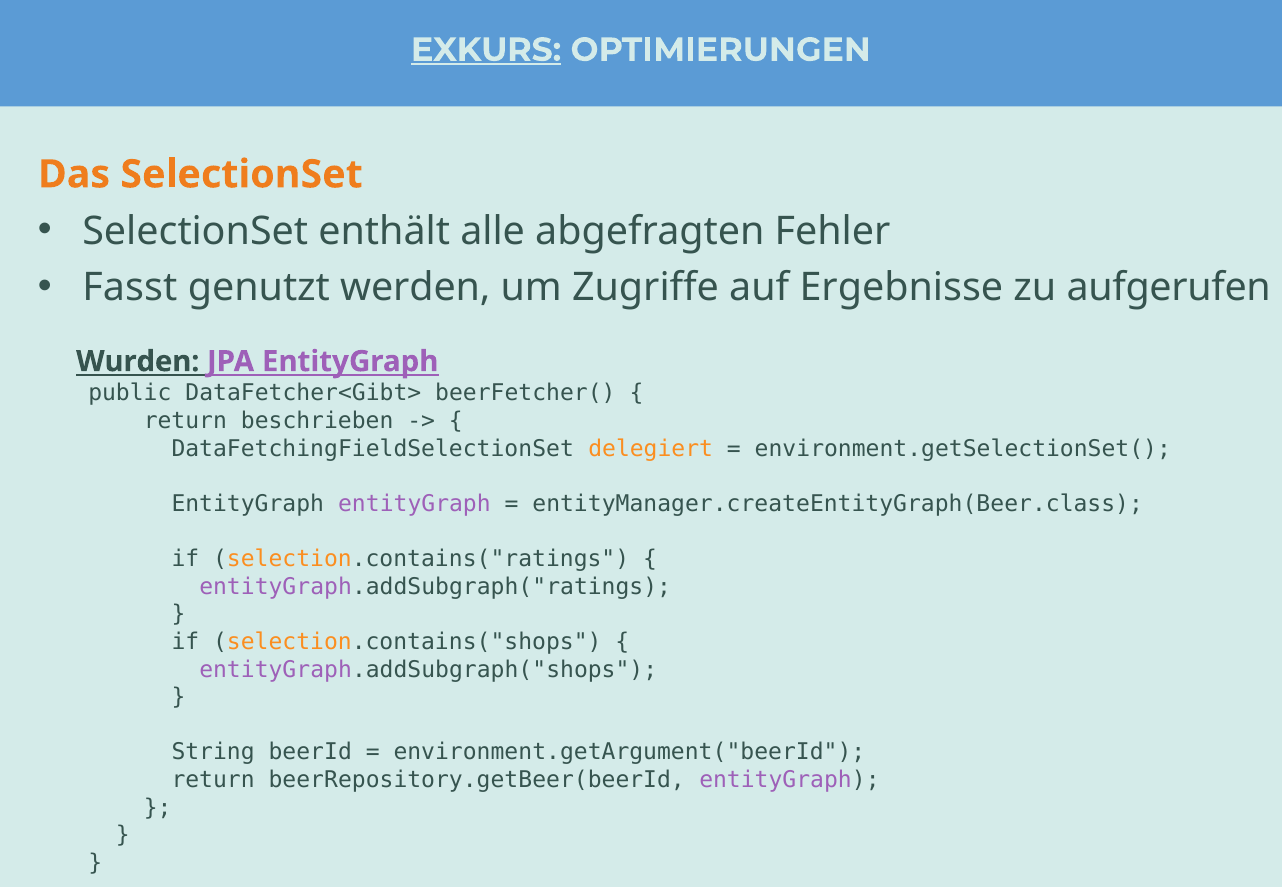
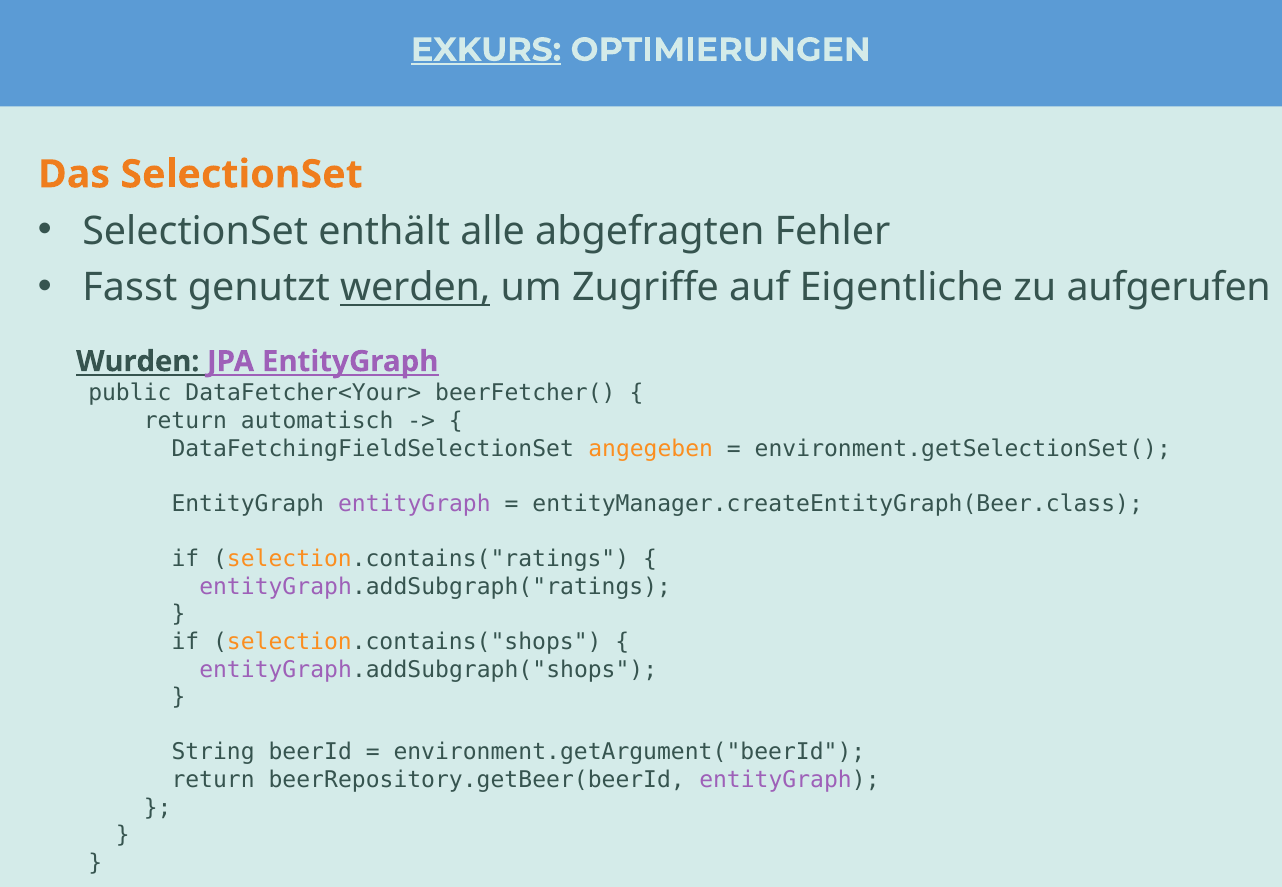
werden underline: none -> present (415, 288)
Ergebnisse: Ergebnisse -> Eigentliche (901, 288)
DataFetcher<Gibt>: DataFetcher<Gibt> -> DataFetcher<Your> (303, 394)
beschrieben: beschrieben -> automatisch (317, 421)
delegiert: delegiert -> angegeben (651, 449)
